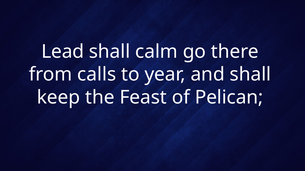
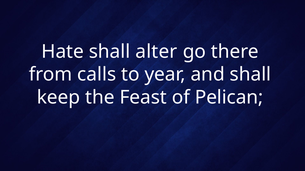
Lead: Lead -> Hate (63, 52)
calm: calm -> alter (156, 52)
